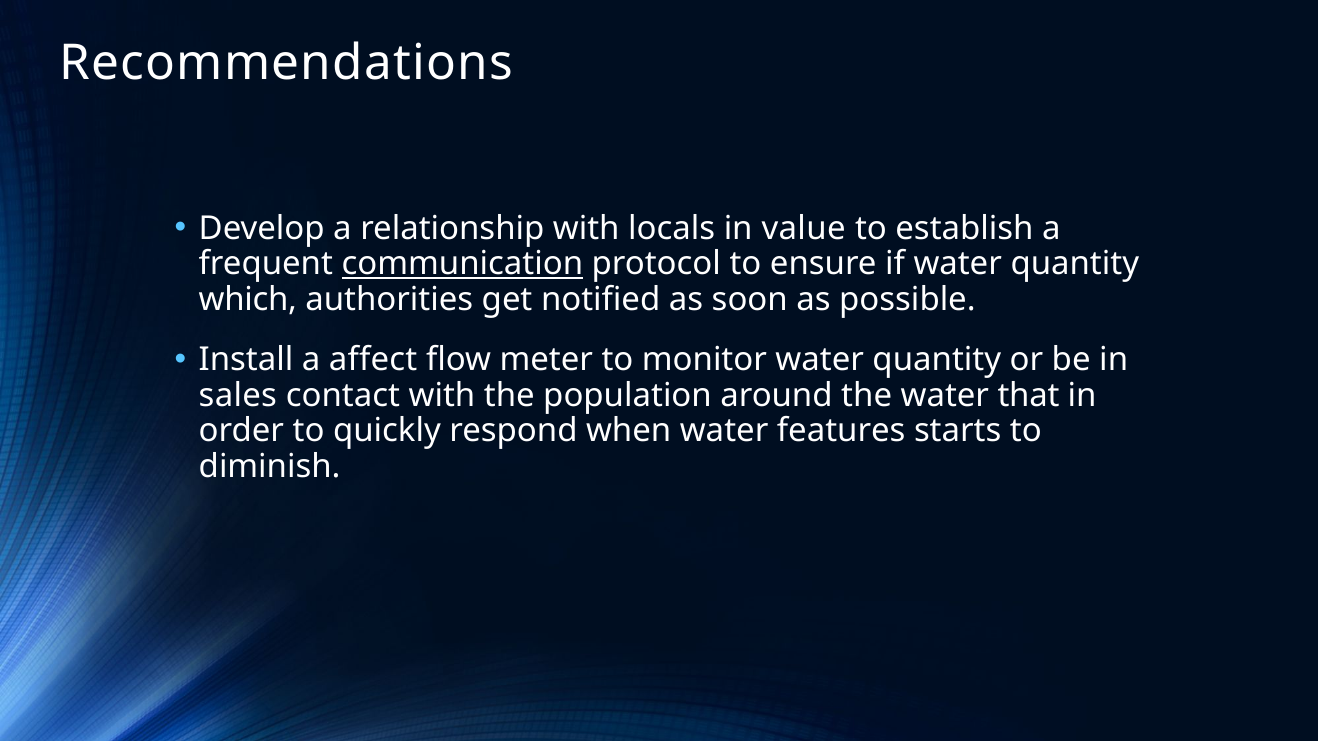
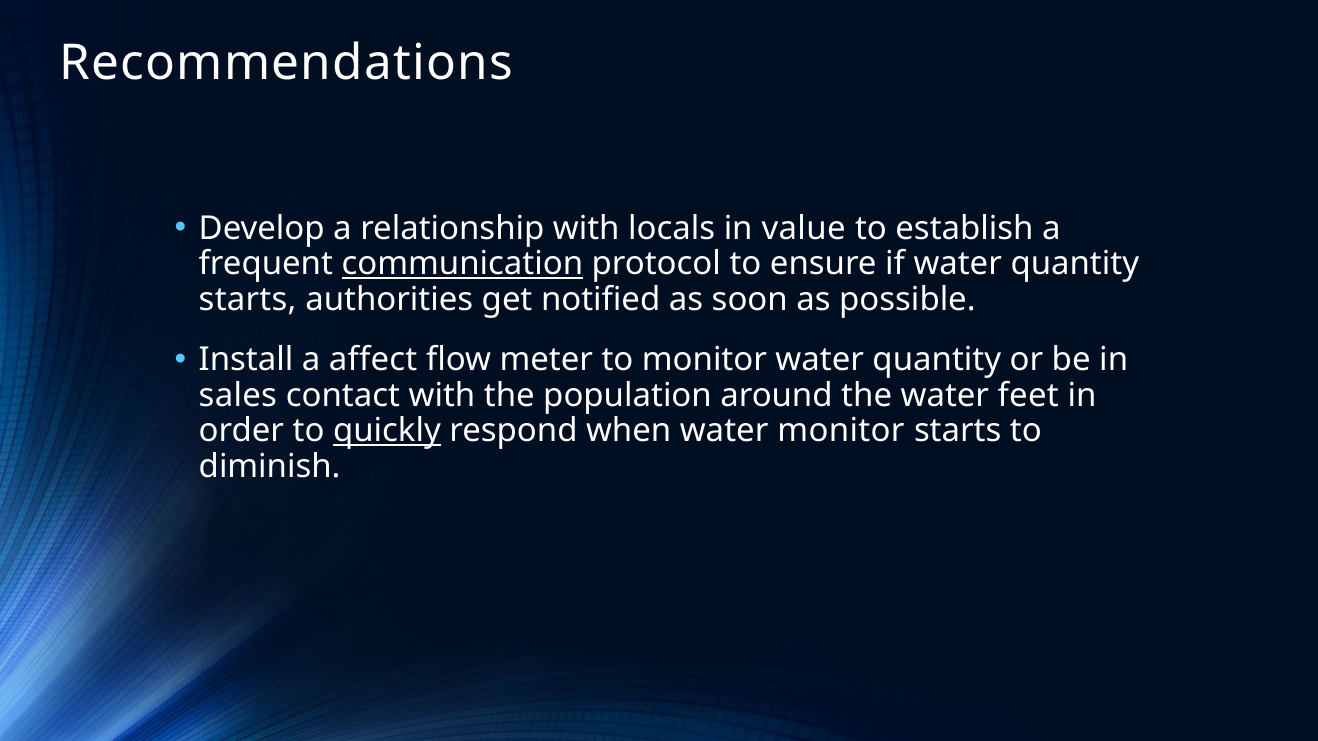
which: which -> starts (248, 300)
that: that -> feet (1028, 396)
quickly underline: none -> present (387, 431)
water features: features -> monitor (841, 431)
